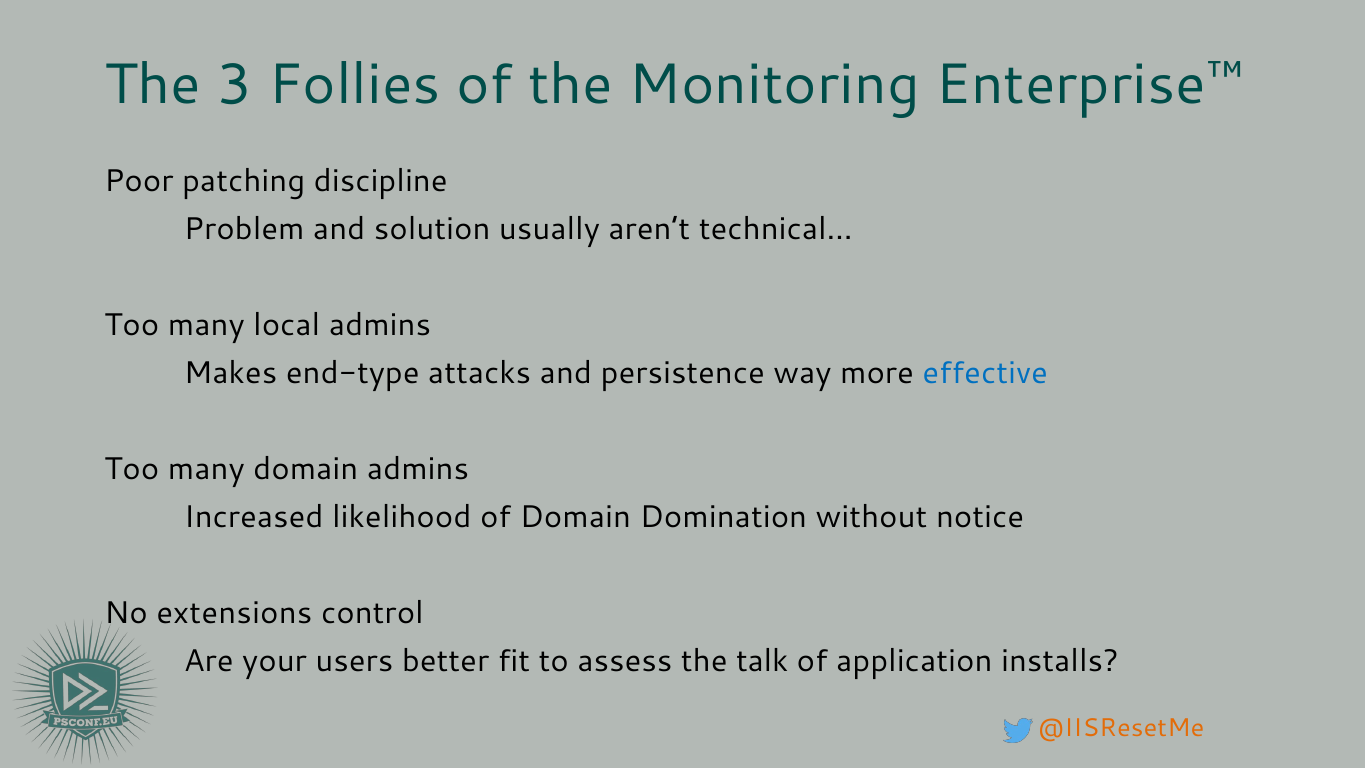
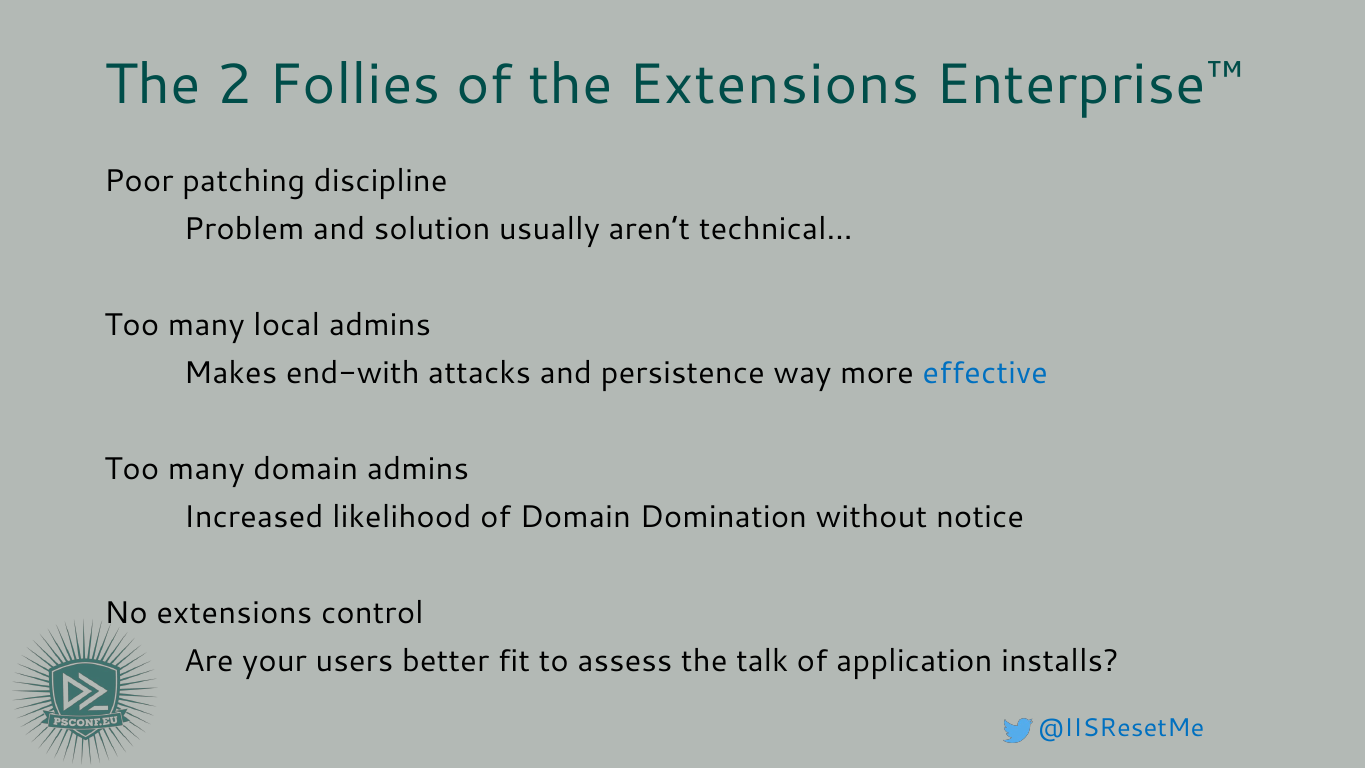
3: 3 -> 2 (235, 84)
the Monitoring: Monitoring -> Extensions (774, 84)
end-type: end-type -> end-with (353, 373)
@IISResetMe colour: orange -> blue (1121, 728)
